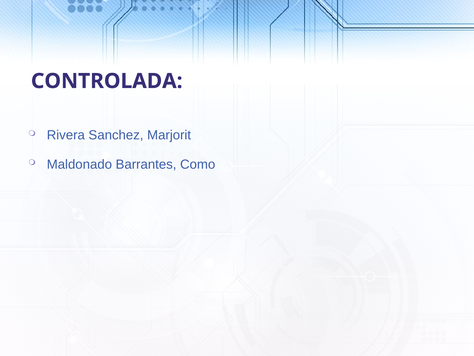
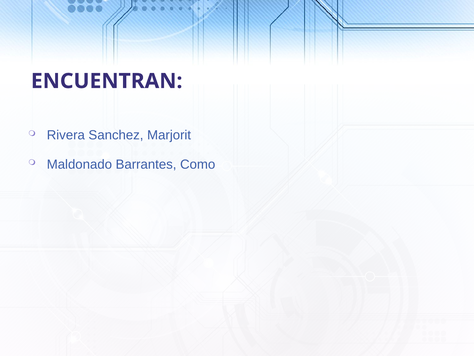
CONTROLADA: CONTROLADA -> ENCUENTRAN (107, 81)
